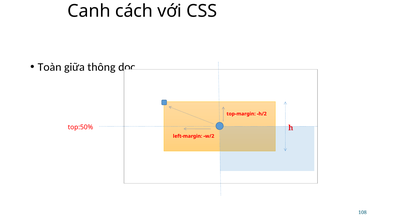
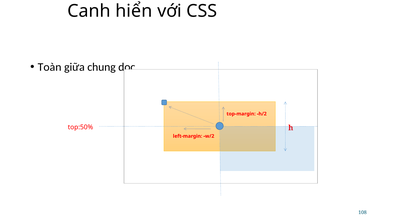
cách: cách -> hiển (134, 11)
thông: thông -> chung (102, 67)
